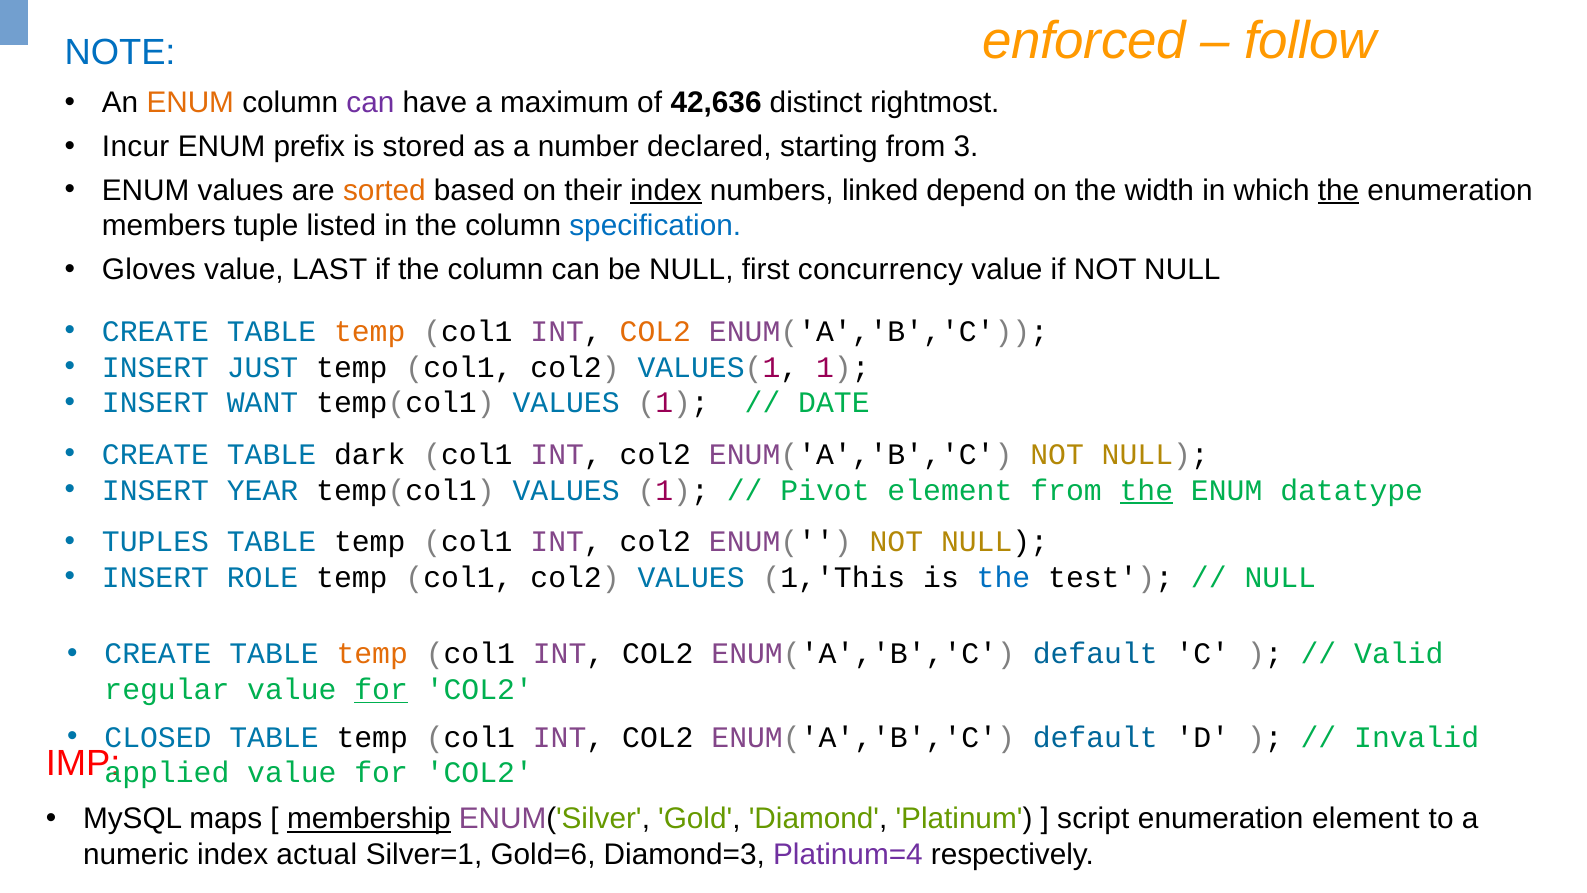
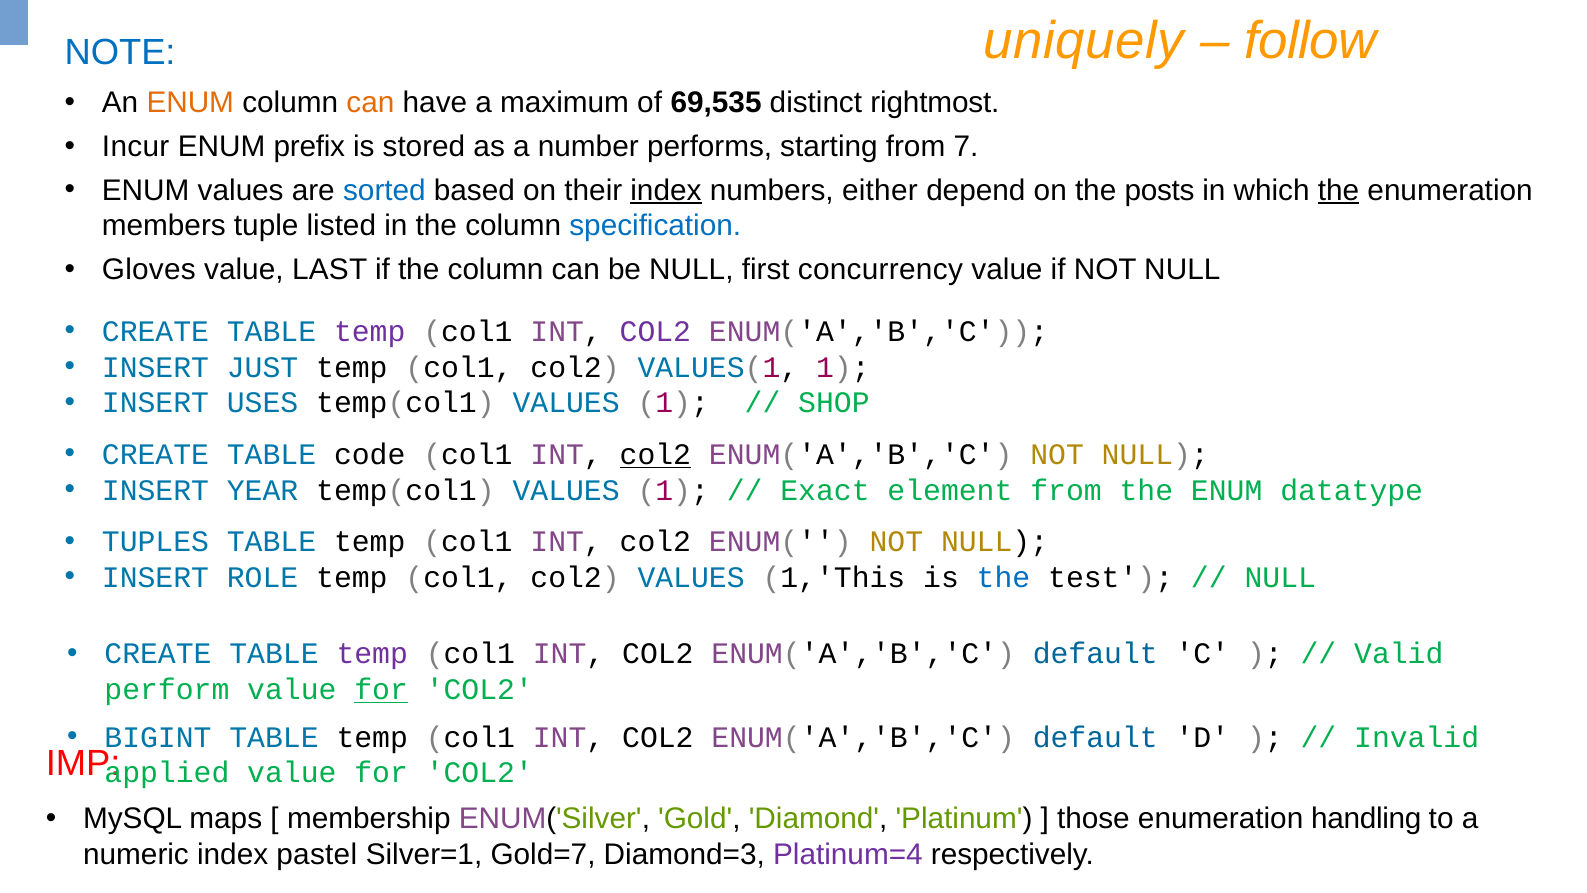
enforced: enforced -> uniquely (1084, 41)
can colour: purple -> orange (370, 103)
42,636: 42,636 -> 69,535 (716, 103)
declared: declared -> performs (710, 147)
3: 3 -> 7 (966, 147)
sorted colour: orange -> blue (384, 190)
linked: linked -> either (880, 190)
width: width -> posts (1159, 190)
temp colour: orange -> purple (370, 332)
COL2 colour: orange -> purple (655, 332)
WANT: WANT -> USES (263, 403)
DATE: DATE -> SHOP (834, 403)
dark: dark -> code (370, 454)
col2 underline: none -> present (655, 454)
Pivot: Pivot -> Exact (825, 490)
the underline: present -> none (1146, 490)
temp colour: orange -> purple (372, 654)
regular: regular -> perform (167, 689)
CLOSED: CLOSED -> BIGINT (158, 737)
membership underline: present -> none (369, 819)
script: script -> those (1093, 819)
enumeration element: element -> handling (1366, 819)
actual: actual -> pastel (317, 854)
Gold=6: Gold=6 -> Gold=7 (543, 854)
